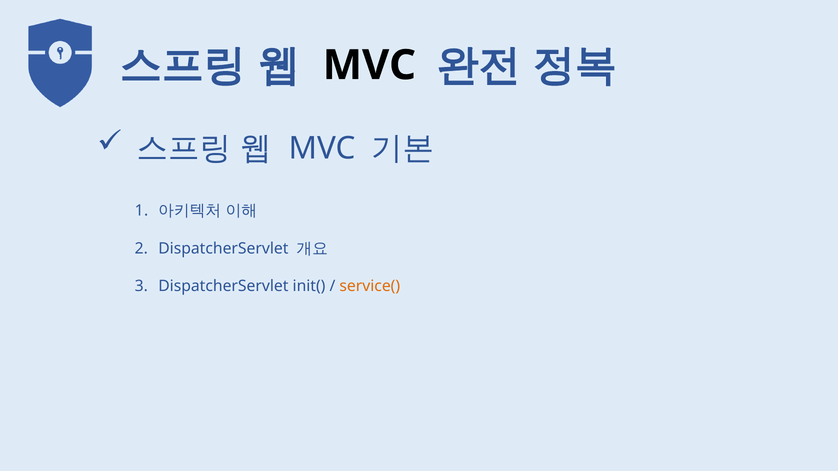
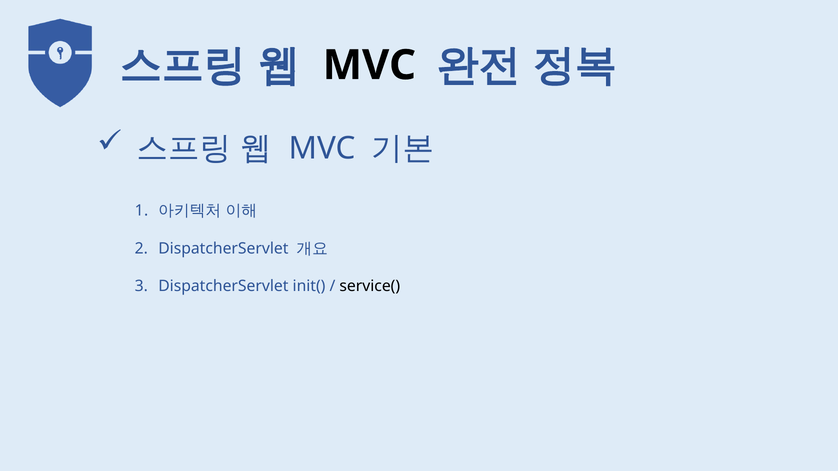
service( colour: orange -> black (370, 286)
